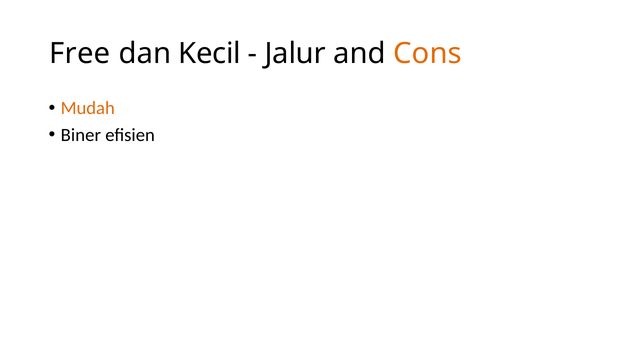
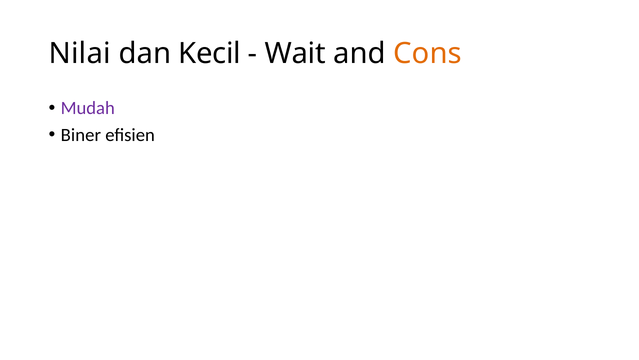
Free: Free -> Nilai (80, 54)
Jalur: Jalur -> Wait (295, 54)
Mudah colour: orange -> purple (88, 108)
